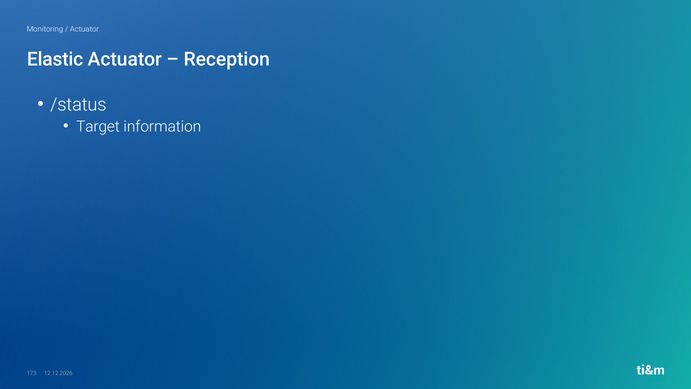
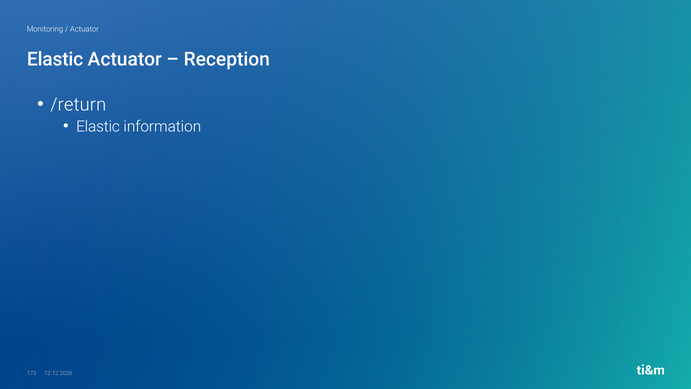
/status: /status -> /return (78, 105)
Target: Target -> Elastic (98, 126)
